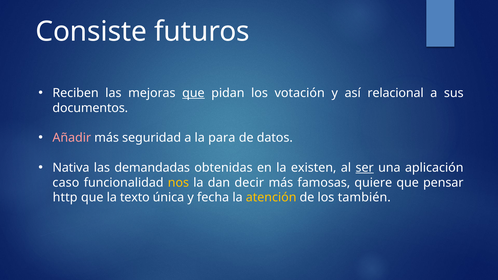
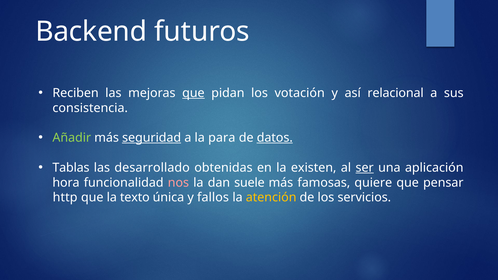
Consiste: Consiste -> Backend (91, 32)
documentos: documentos -> consistencia (90, 108)
Añadir colour: pink -> light green (72, 138)
seguridad underline: none -> present (152, 138)
datos underline: none -> present (275, 138)
Nativa: Nativa -> Tablas (71, 168)
demandadas: demandadas -> desarrollado (152, 168)
caso: caso -> hora (66, 183)
nos colour: yellow -> pink (178, 183)
decir: decir -> suele (249, 183)
fecha: fecha -> fallos (213, 198)
también: también -> servicios (364, 198)
